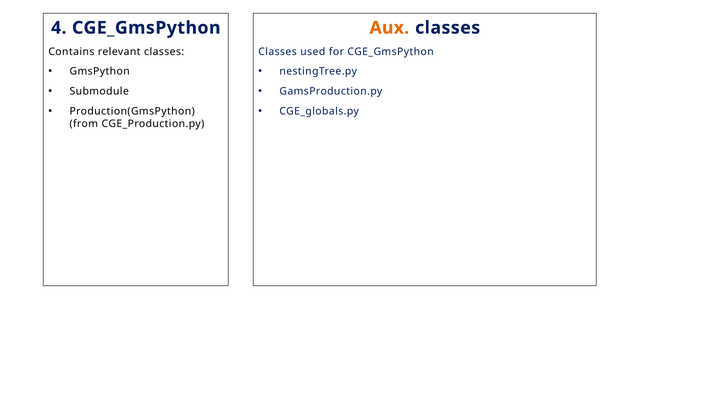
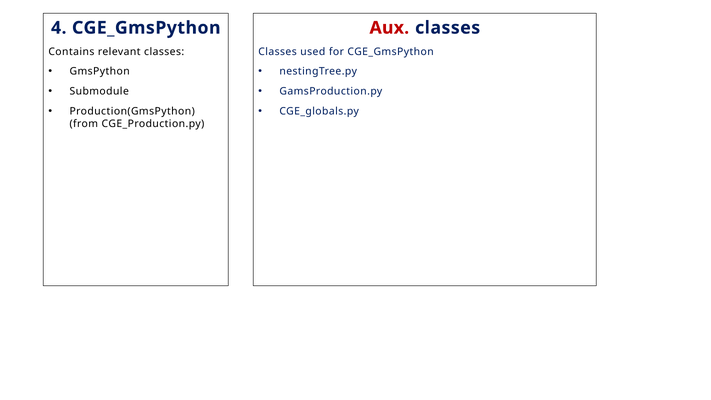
Aux colour: orange -> red (389, 28)
